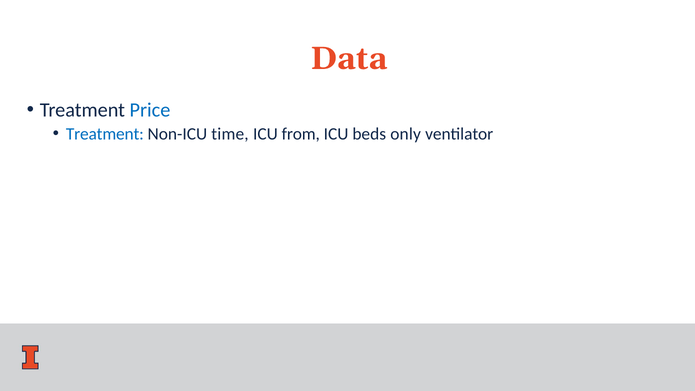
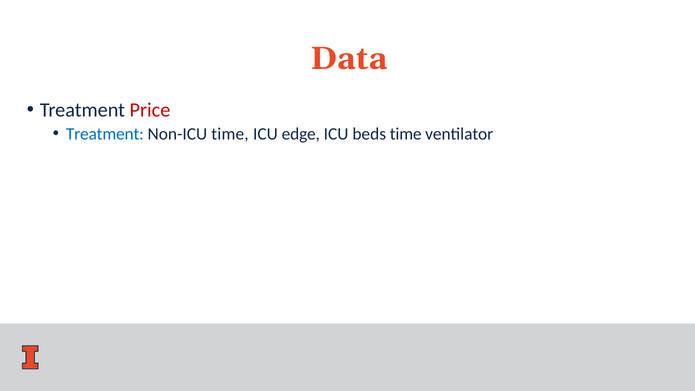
Price colour: blue -> red (150, 110)
from: from -> edge (301, 134)
beds only: only -> time (406, 134)
